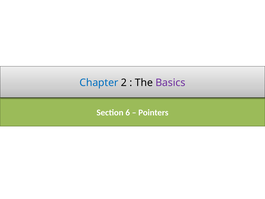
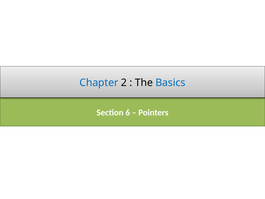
Basics colour: purple -> blue (170, 83)
